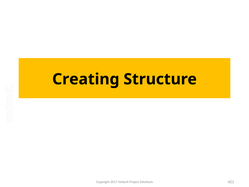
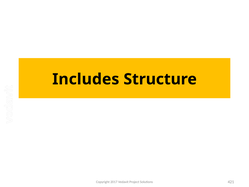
Creating: Creating -> Includes (86, 79)
